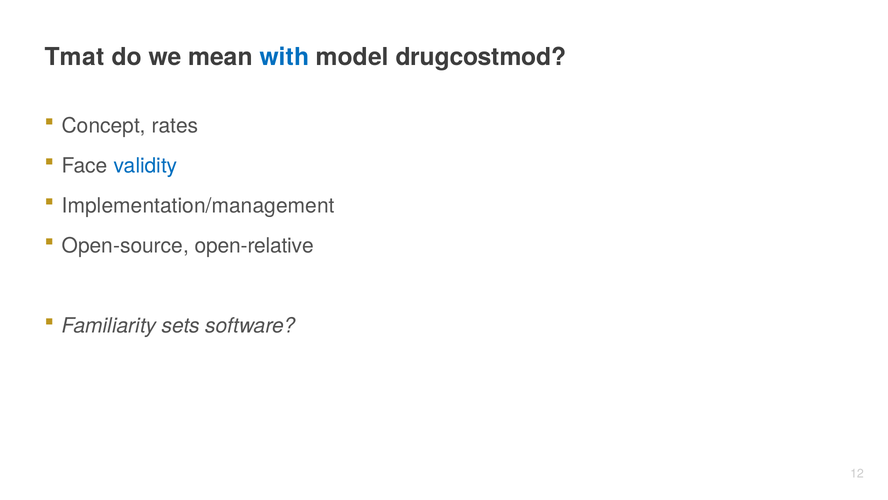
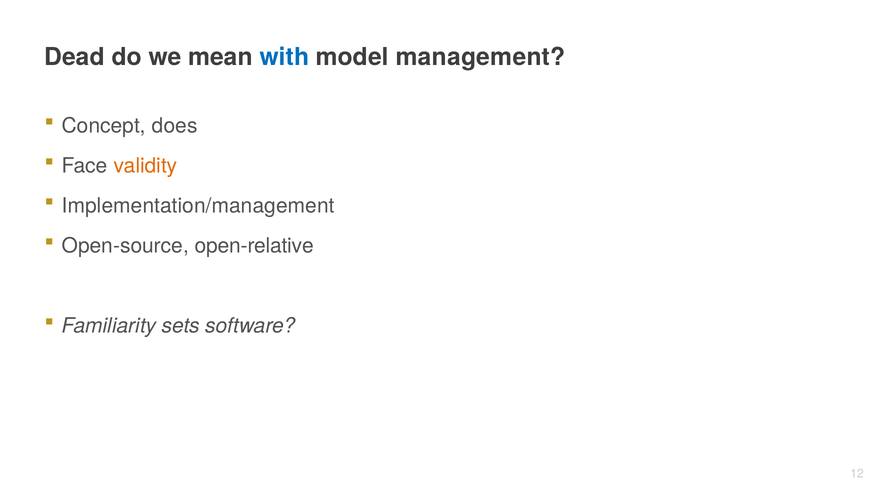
Tmat: Tmat -> Dead (75, 57)
drugcostmod: drugcostmod -> management (481, 57)
rates: rates -> does (175, 126)
validity colour: blue -> orange (145, 166)
